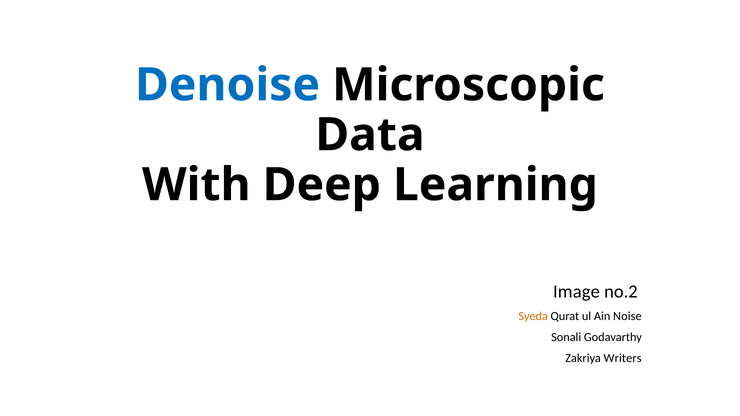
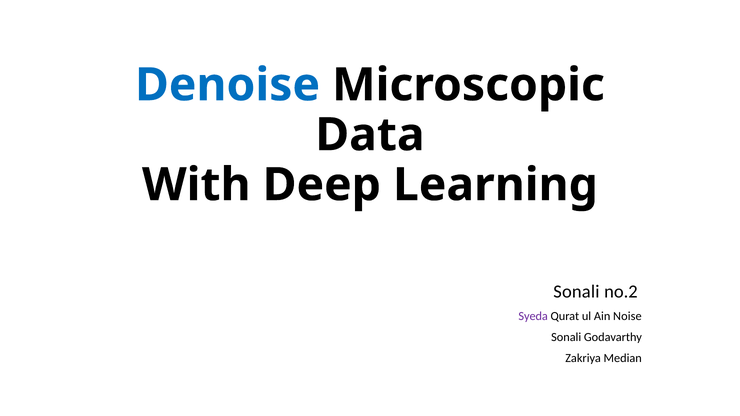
Image: Image -> Sonali (576, 292)
Syeda colour: orange -> purple (533, 316)
Writers: Writers -> Median (623, 358)
